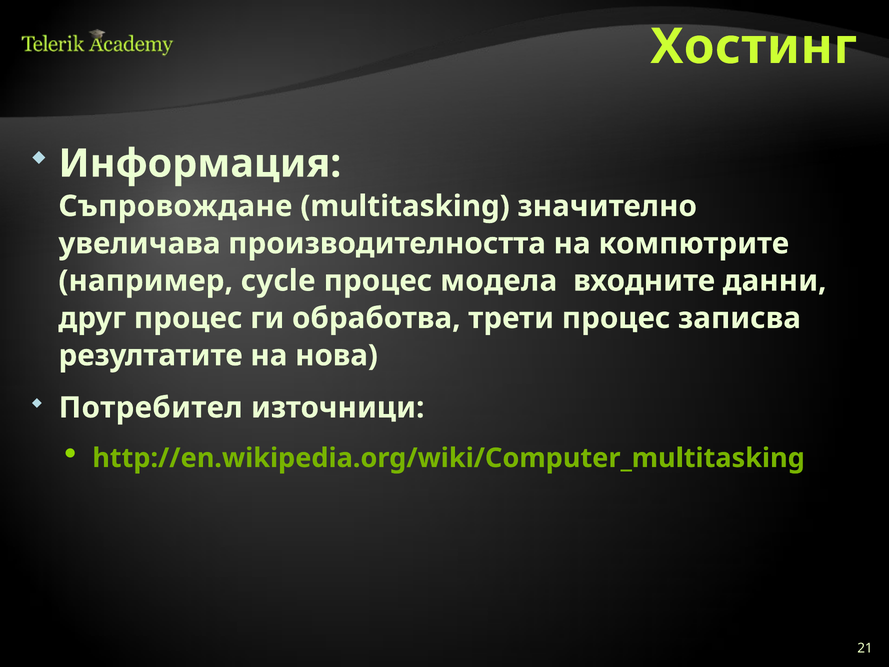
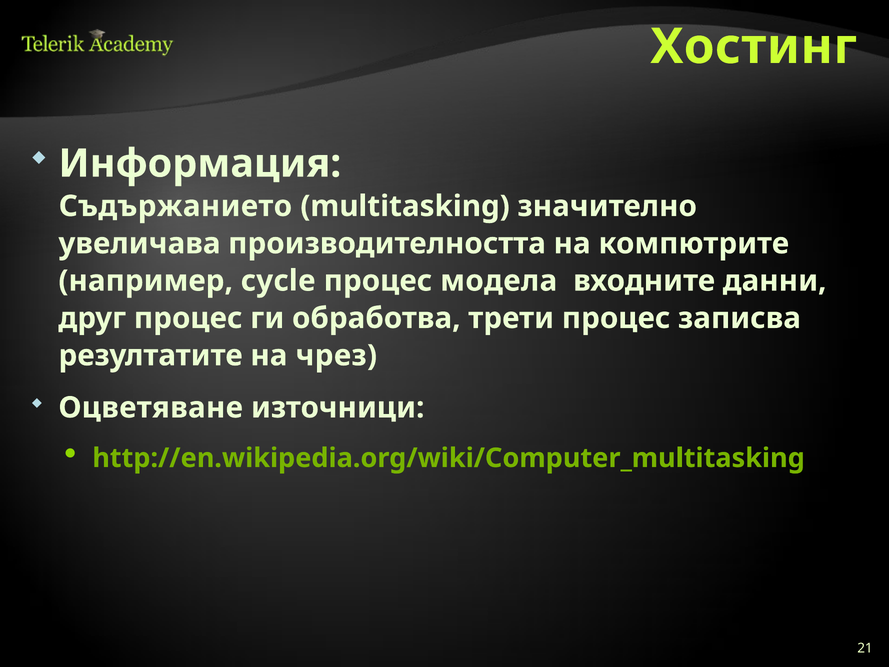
Съпровождане: Съпровождане -> Съдържанието (175, 206)
нова: нова -> чрез (336, 355)
Потребител: Потребител -> Оцветяване (151, 408)
